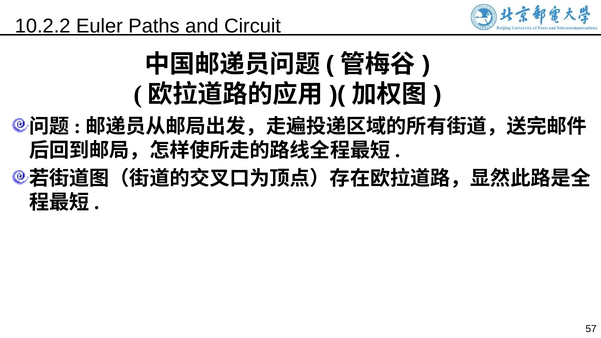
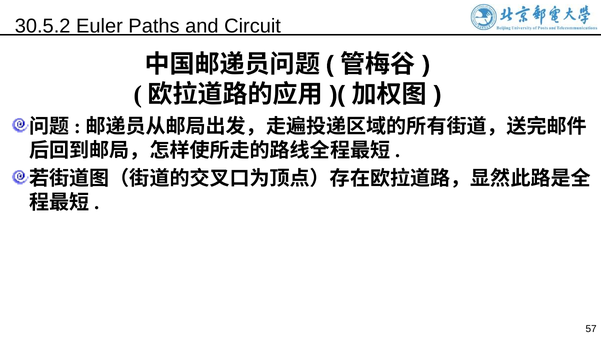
10.2.2: 10.2.2 -> 30.5.2 (43, 26)
